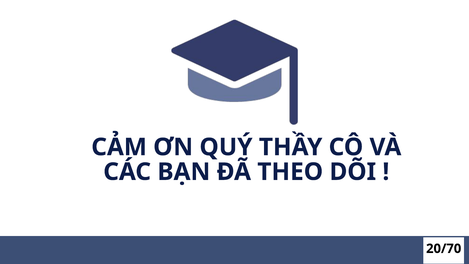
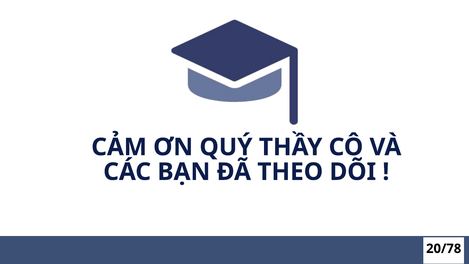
20/70: 20/70 -> 20/78 (444, 248)
